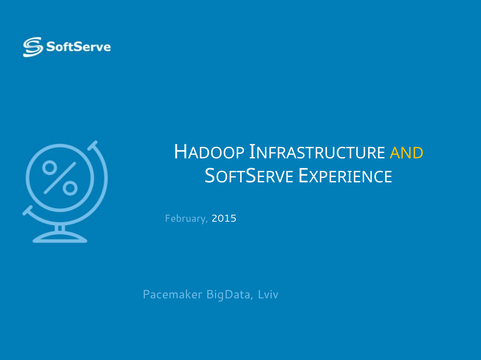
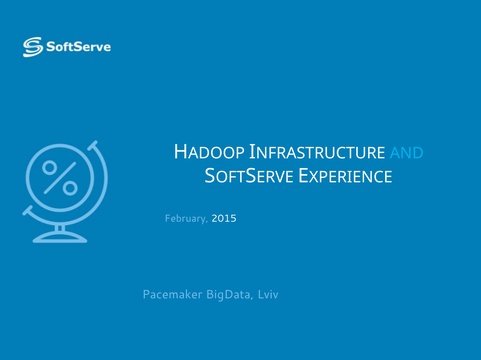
AND colour: yellow -> light blue (407, 153)
